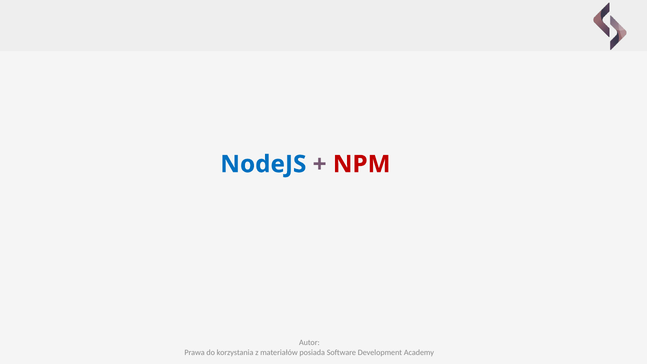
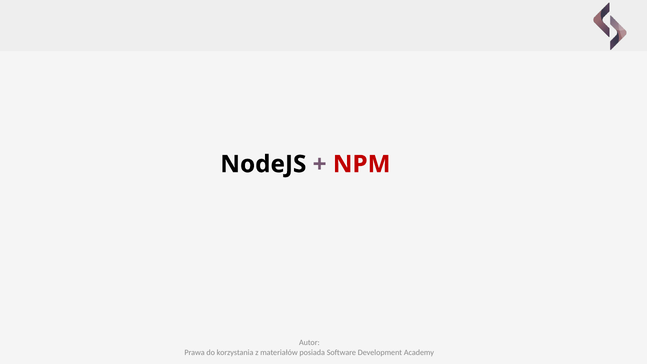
NodeJS colour: blue -> black (263, 164)
